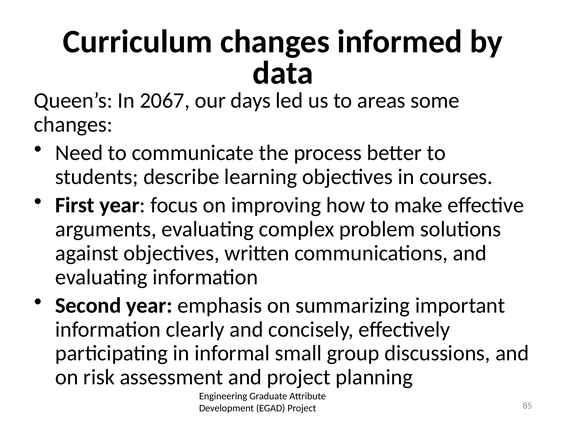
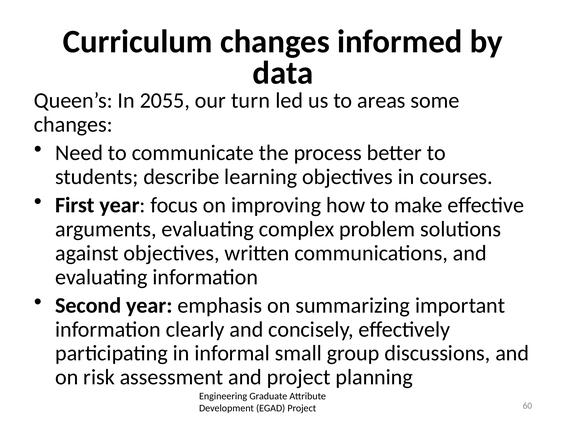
2067: 2067 -> 2055 (165, 100)
days: days -> turn (251, 100)
85: 85 -> 60 (527, 405)
